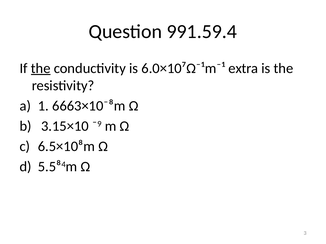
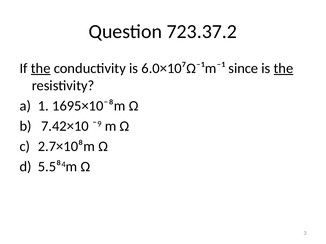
991.59.4: 991.59.4 -> 723.37.2 (202, 32)
extra: extra -> since (243, 68)
the underline: none -> present (283, 68)
6663×10⁻⁸m: 6663×10⁻⁸m -> 1695×10⁻⁸m (89, 106)
3.15×10: 3.15×10 -> 7.42×10 (65, 126)
6.5×10⁸m: 6.5×10⁸m -> 2.7×10⁸m (66, 147)
